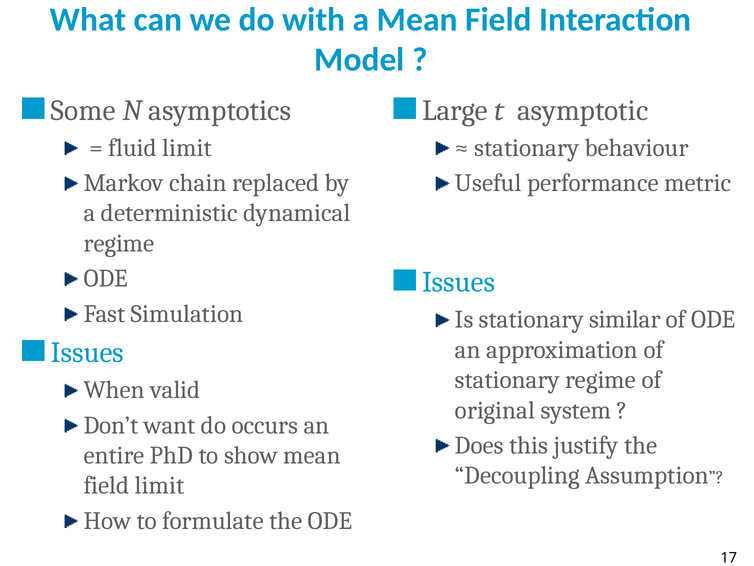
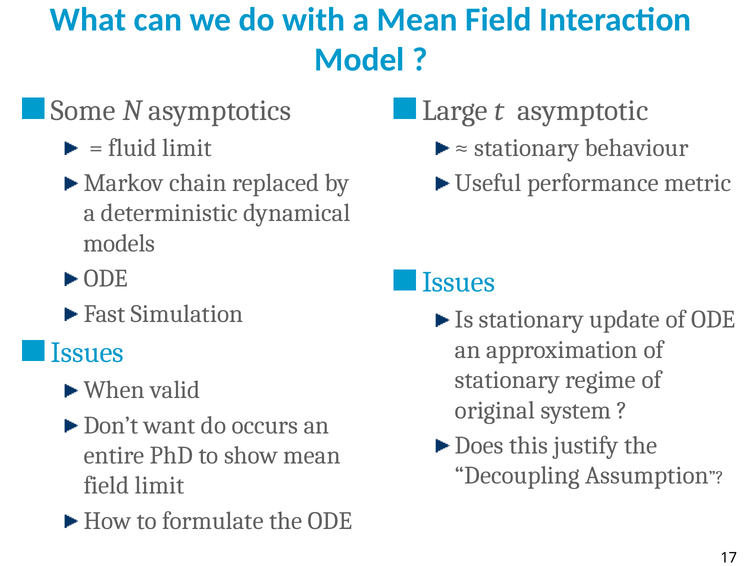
regime: regime -> models (119, 243)
similar: similar -> update (625, 319)
